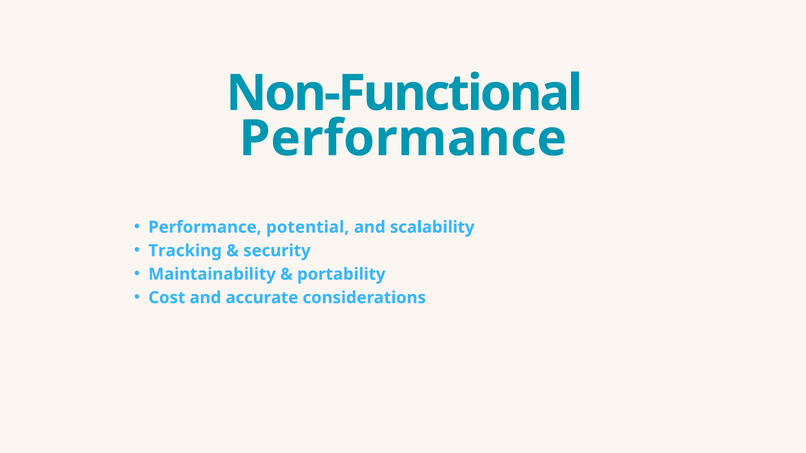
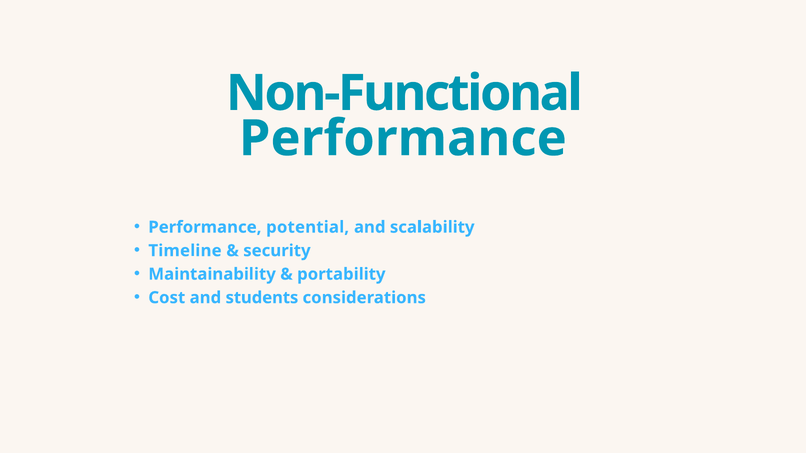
Tracking: Tracking -> Timeline (185, 251)
accurate: accurate -> students (262, 298)
